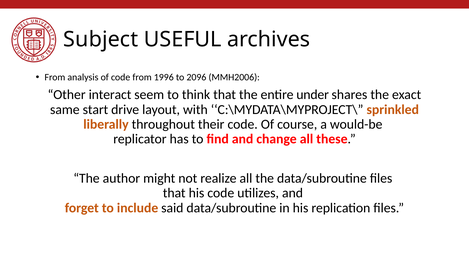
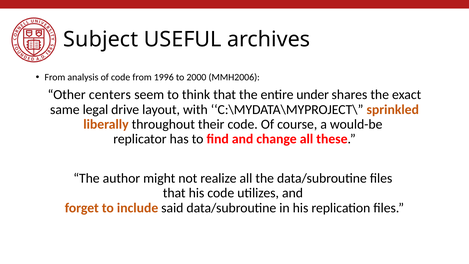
2096: 2096 -> 2000 (196, 77)
interact: interact -> centers (110, 95)
start: start -> legal (95, 109)
